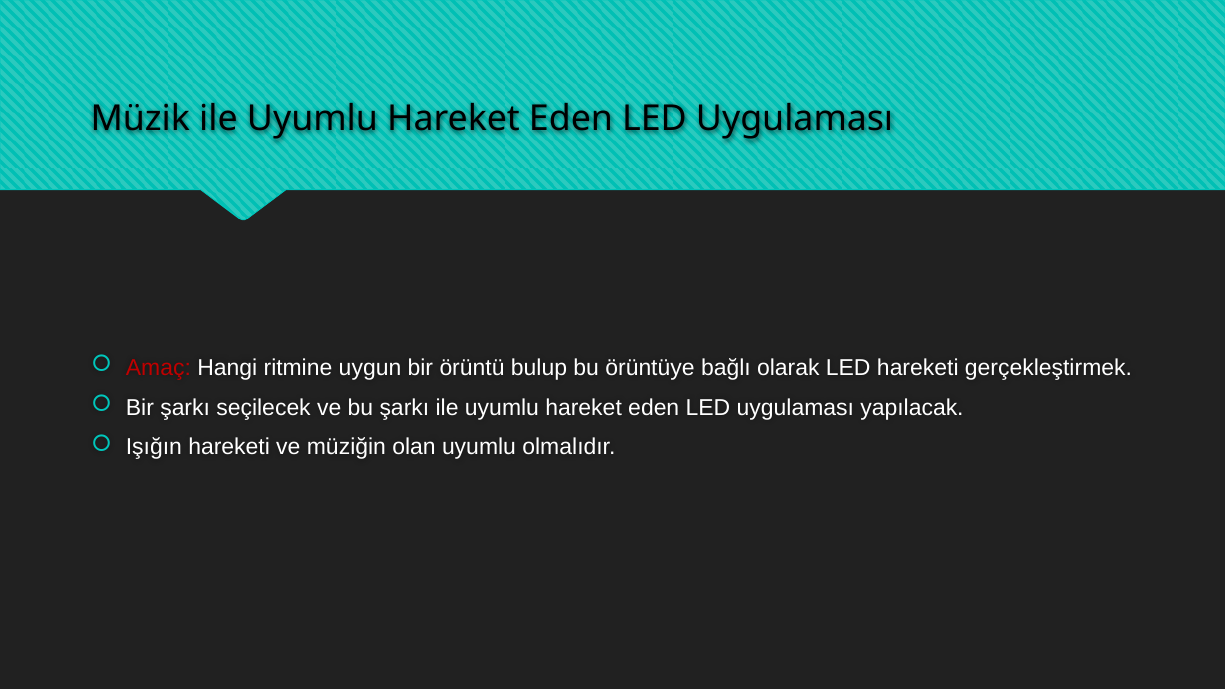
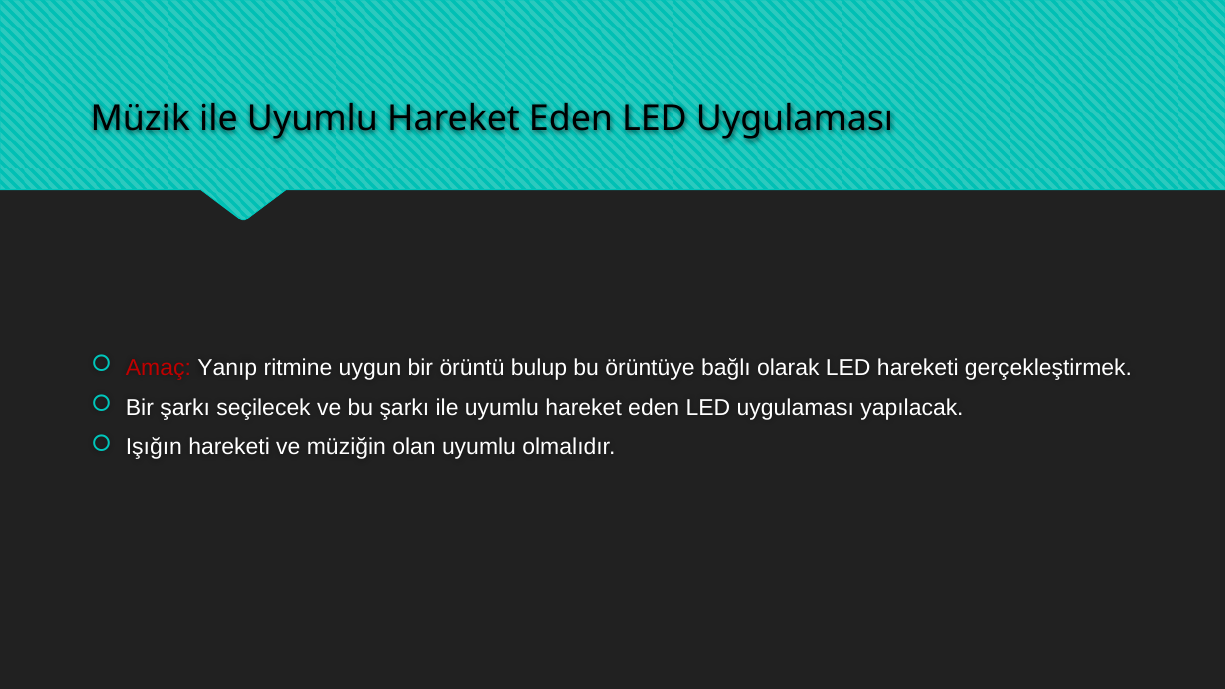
Hangi: Hangi -> Yanıp (227, 368)
